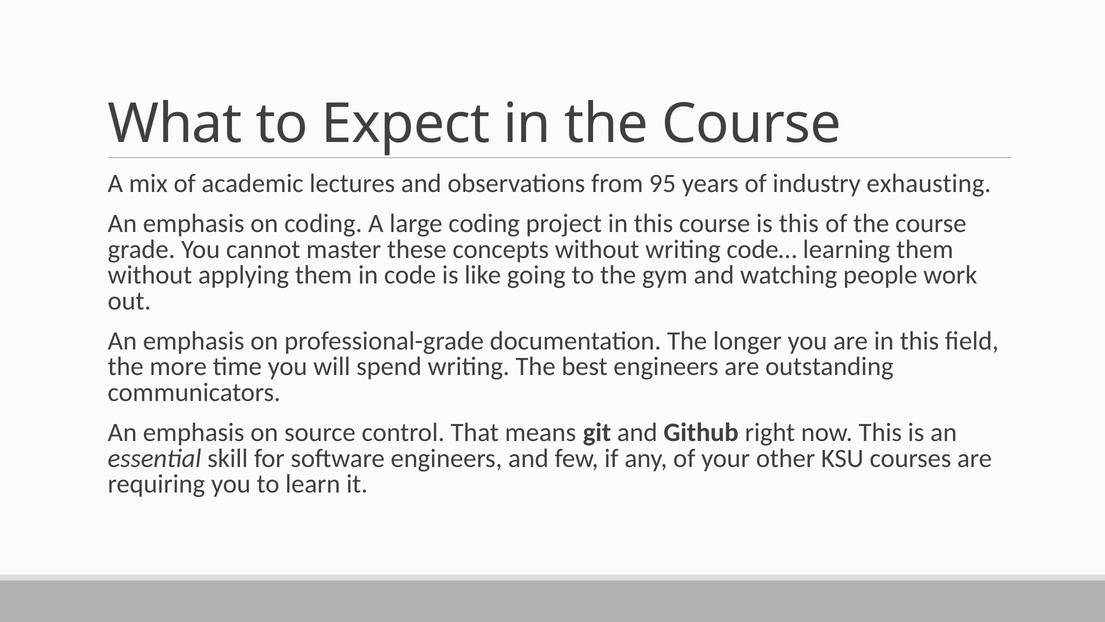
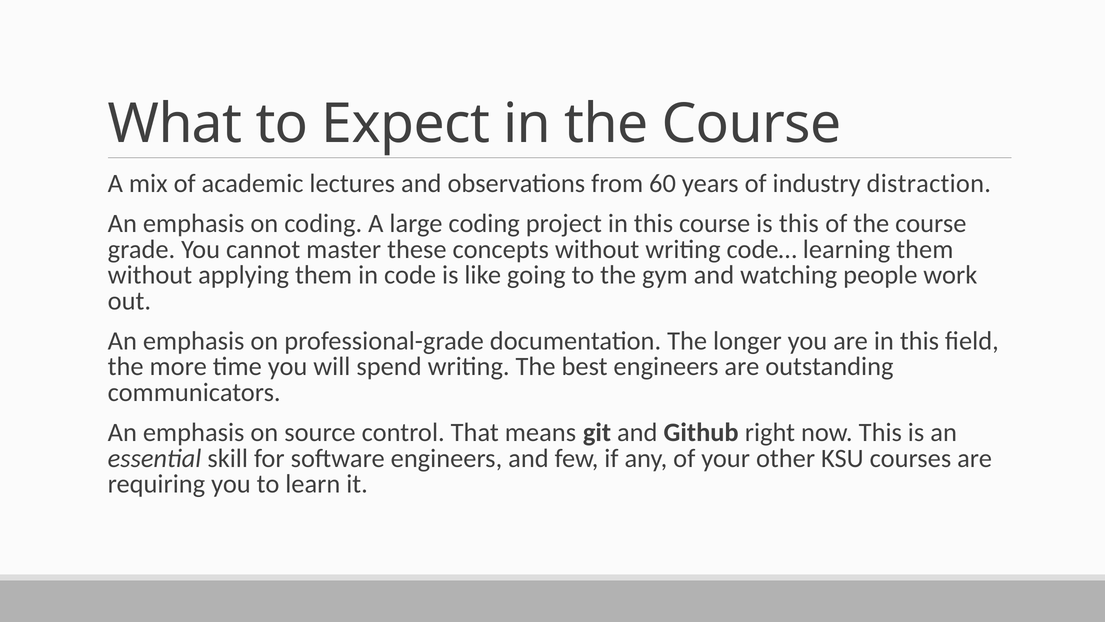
95: 95 -> 60 (663, 183)
exhausting: exhausting -> distraction (929, 183)
